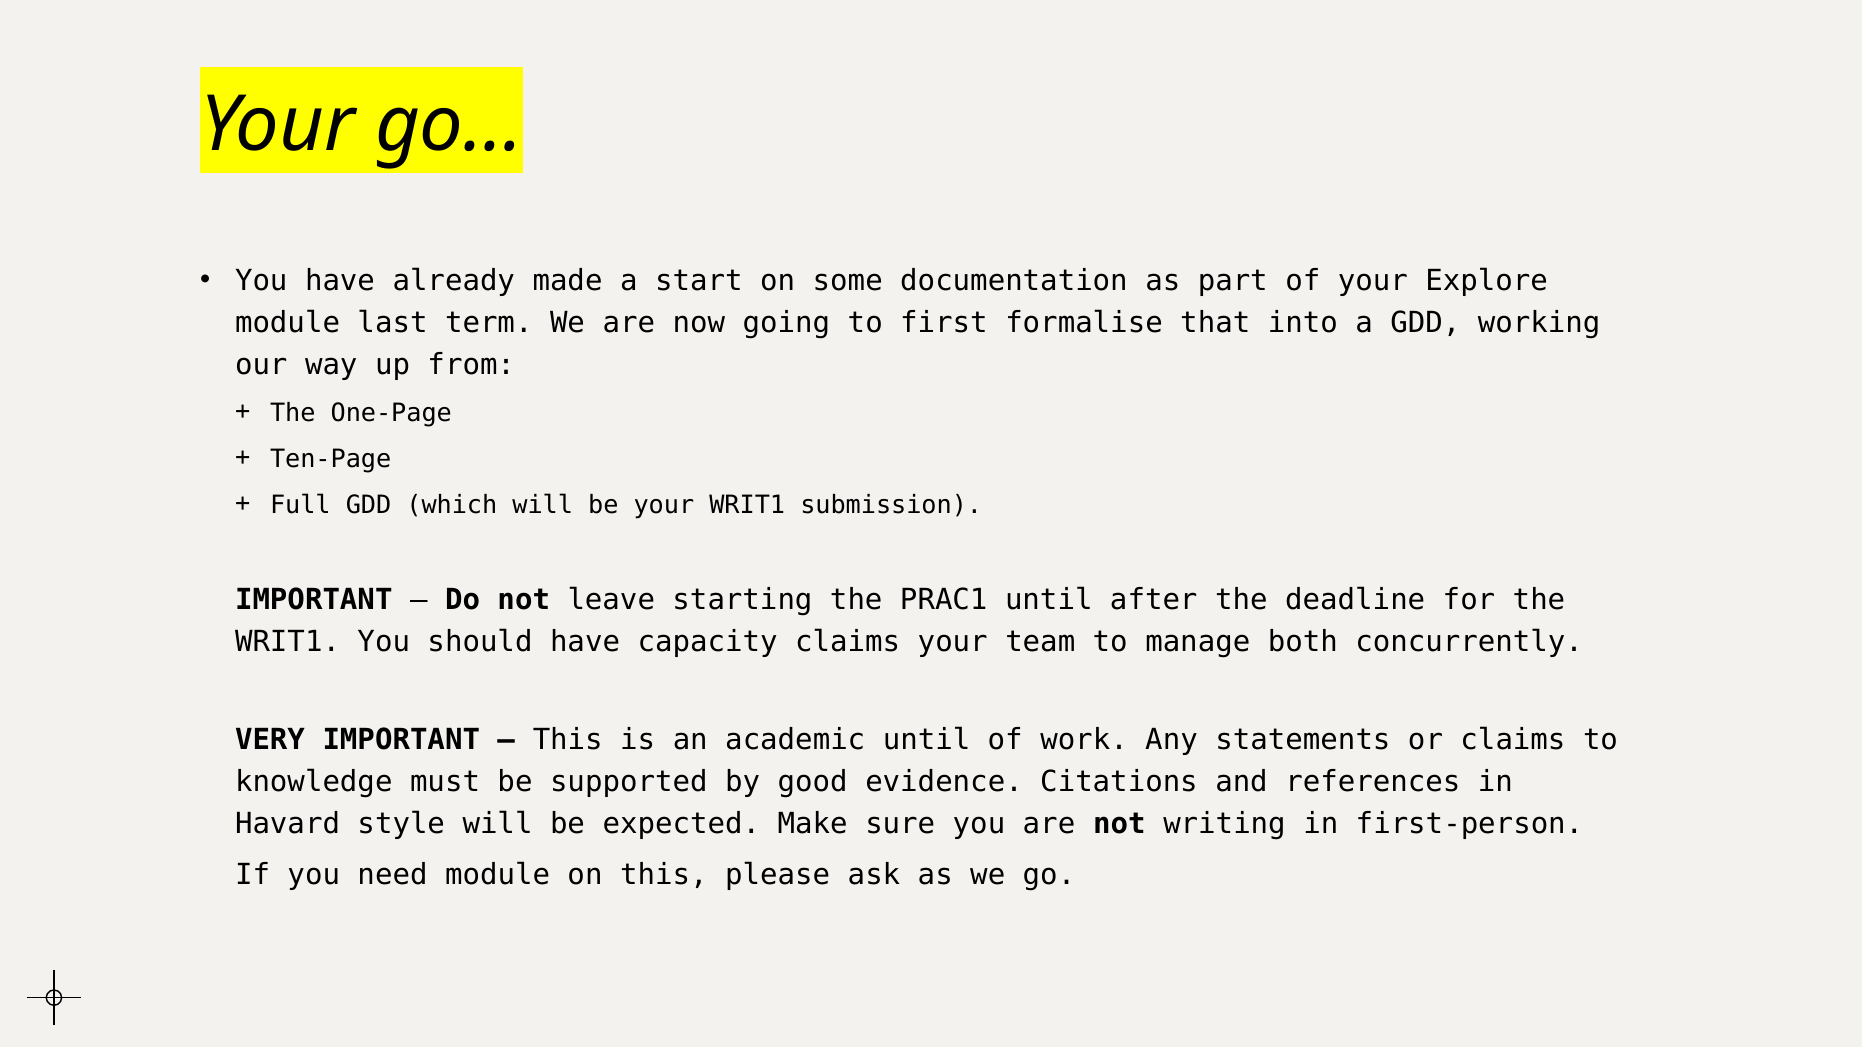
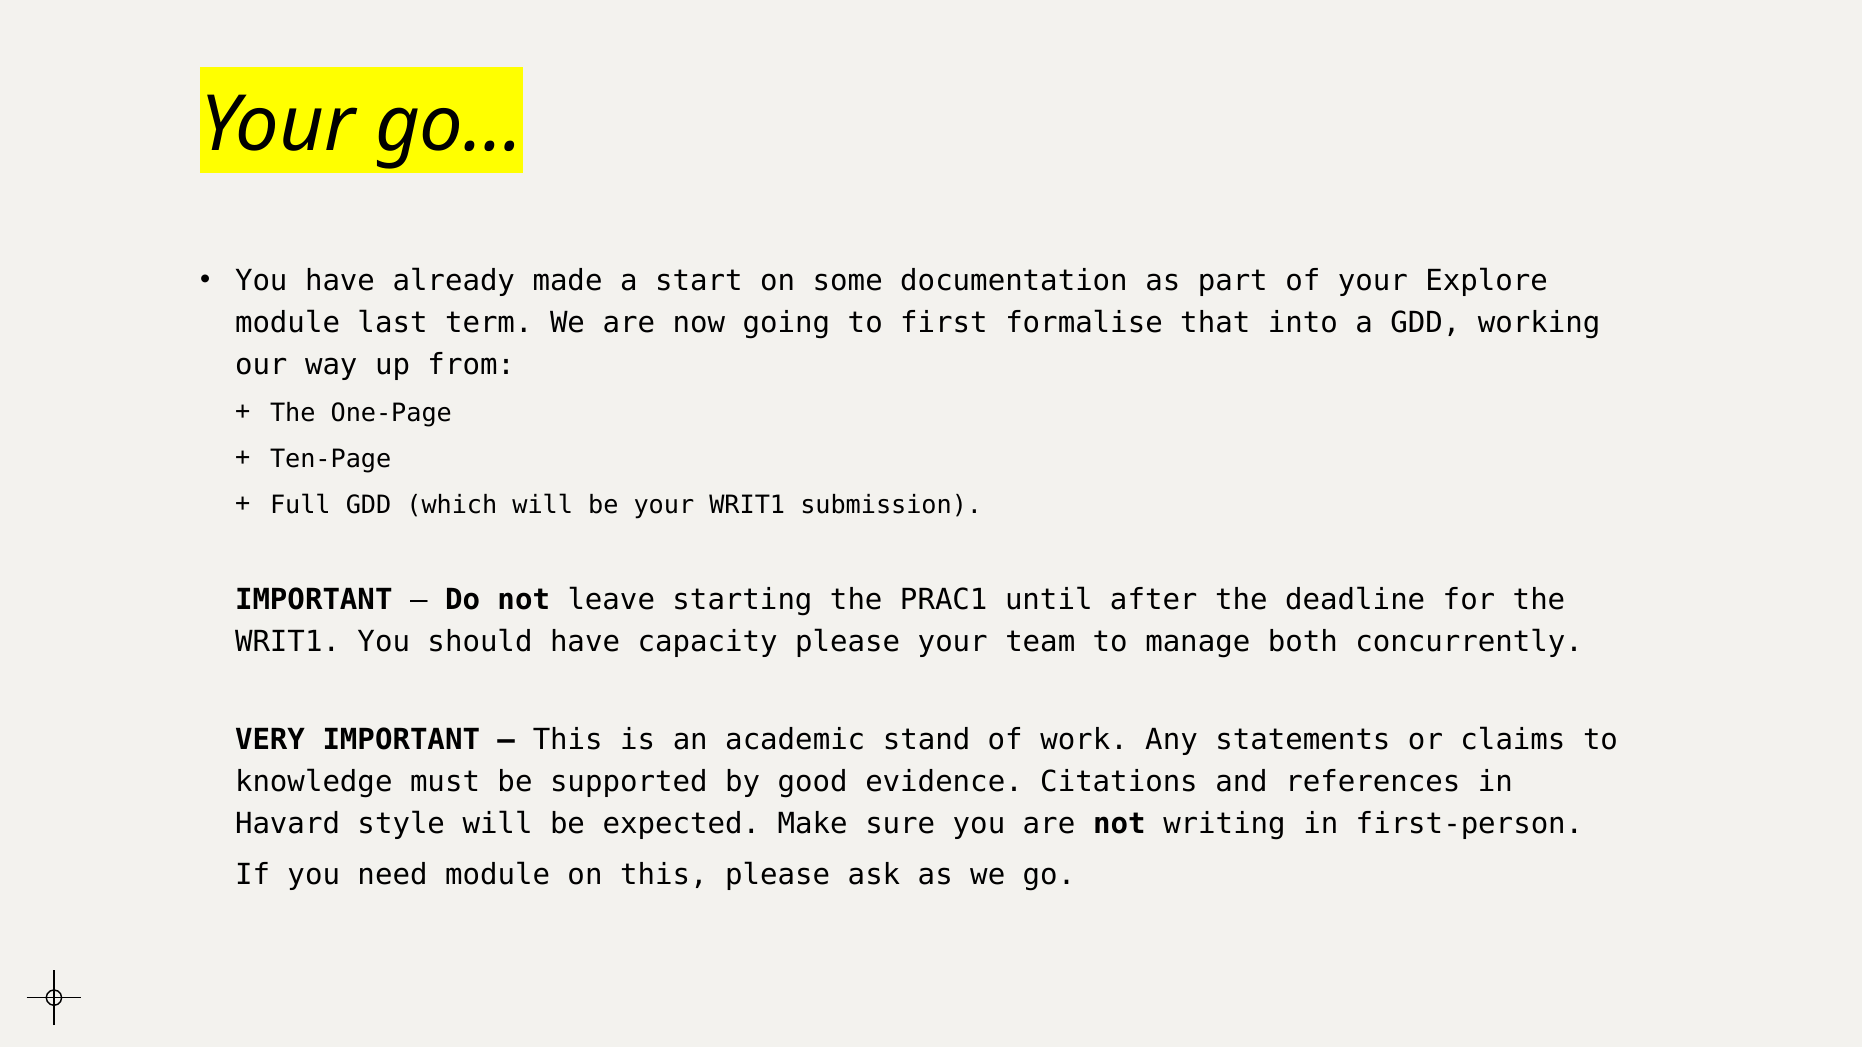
capacity claims: claims -> please (848, 642)
academic until: until -> stand (927, 740)
